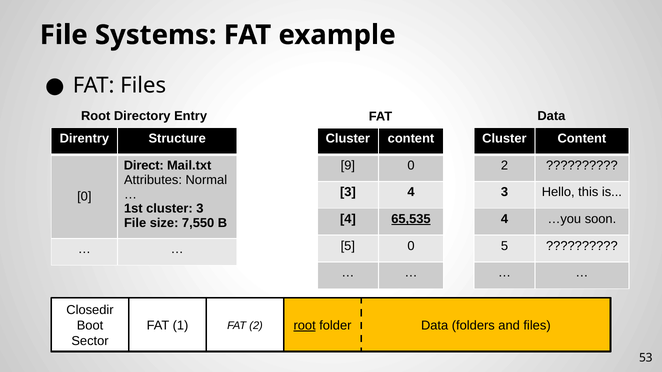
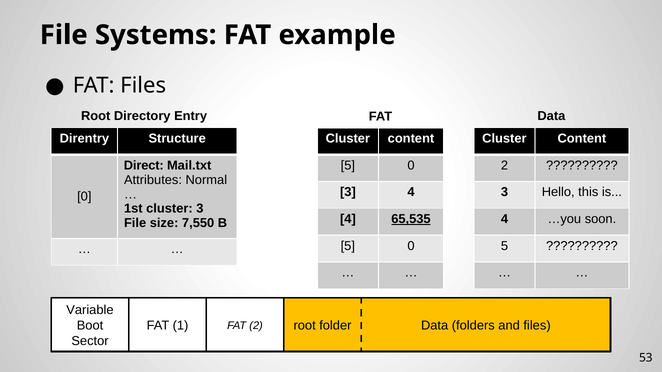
9: 9 -> 5 (348, 166)
Closedir: Closedir -> Variable (90, 310)
root underline: present -> none (305, 326)
